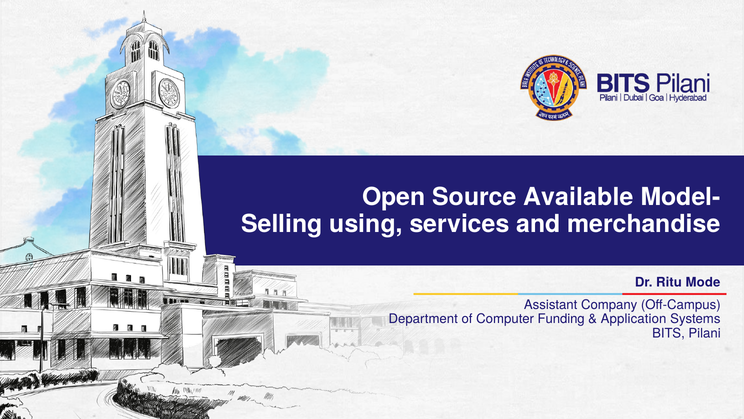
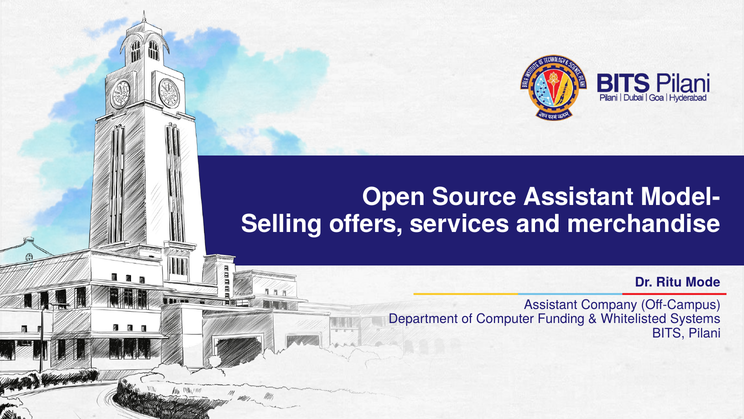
Source Available: Available -> Assistant (579, 197)
using: using -> offers (366, 224)
Application: Application -> Whitelisted (634, 319)
